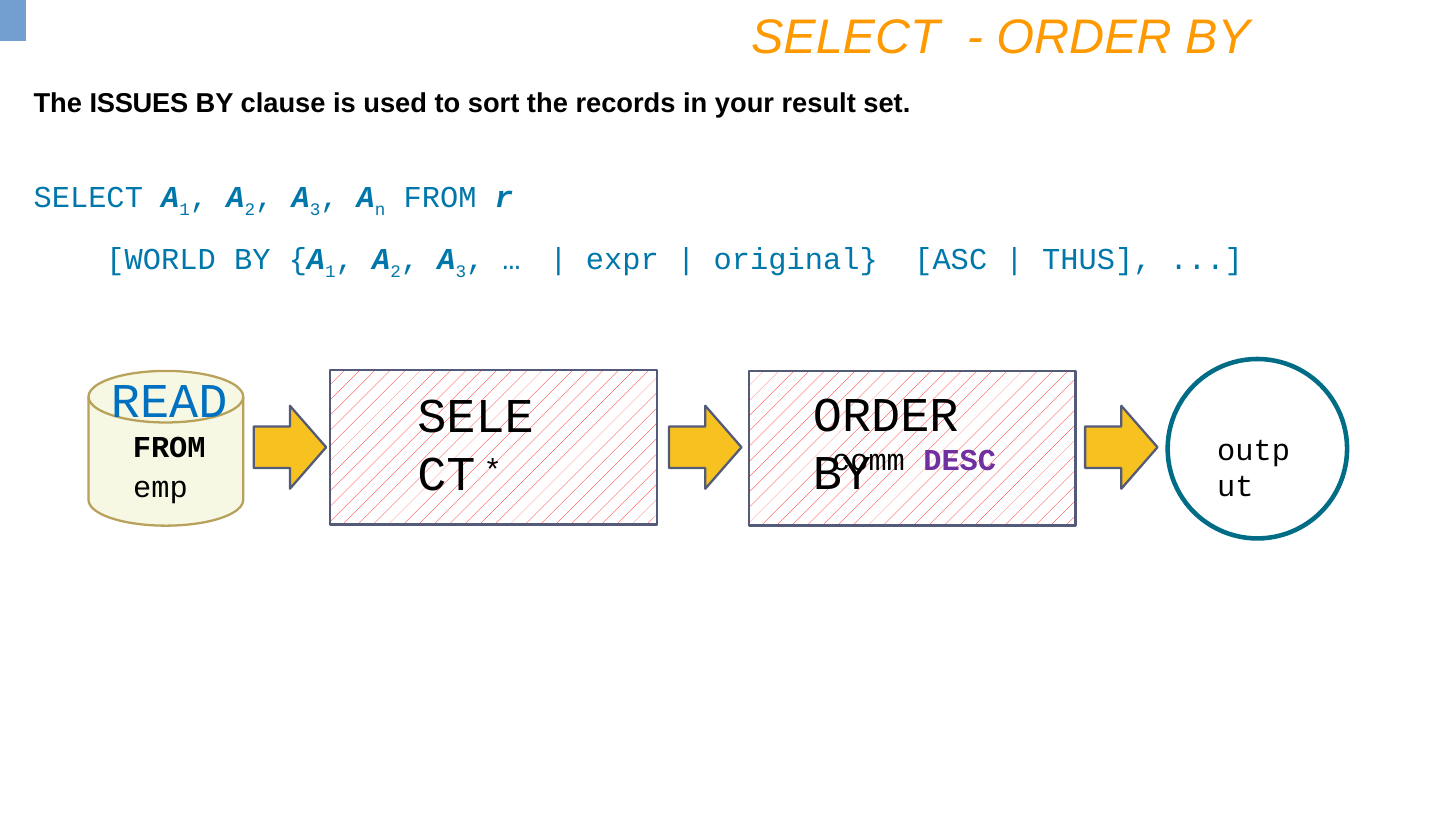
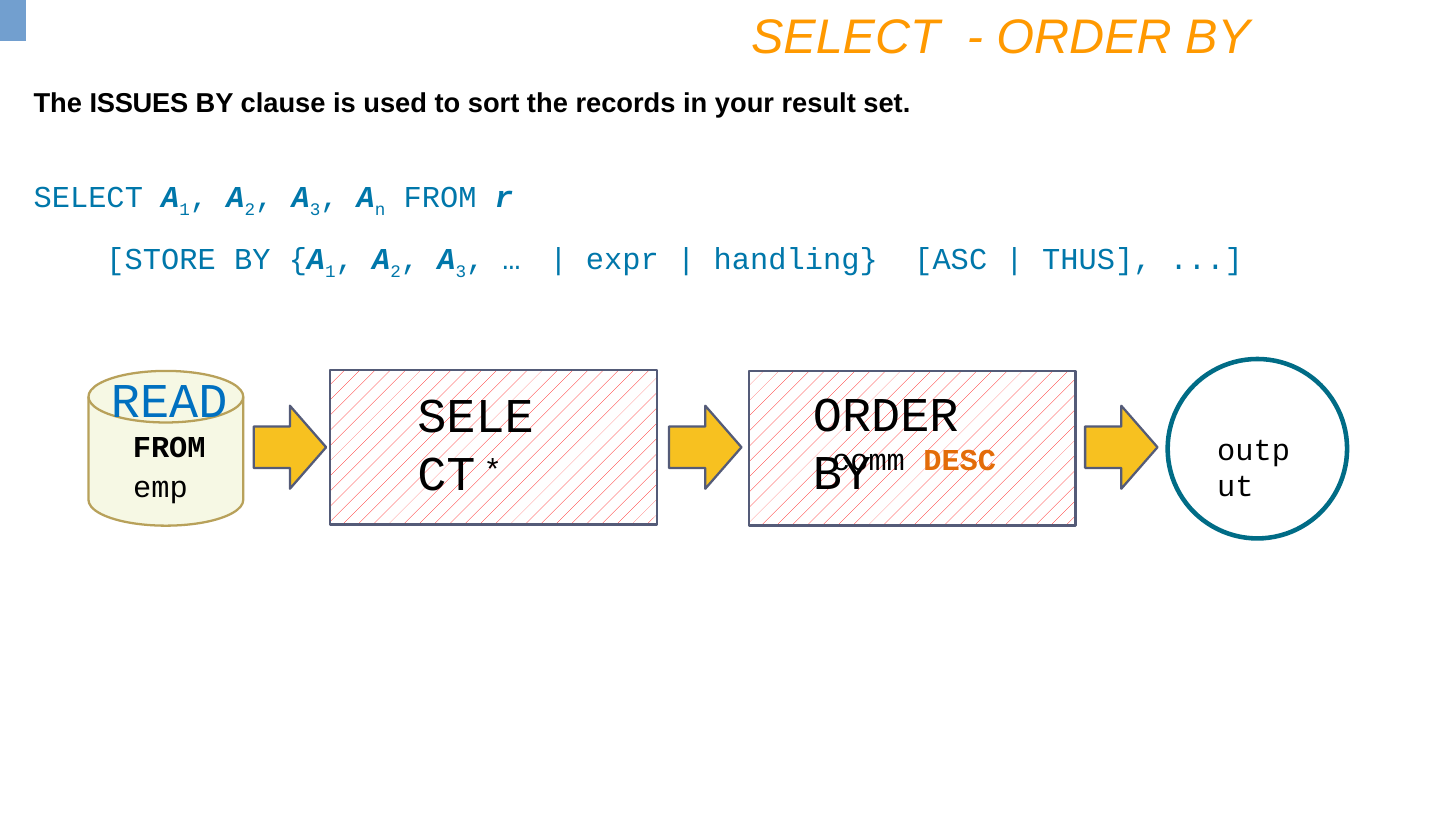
WORLD: WORLD -> STORE (161, 260)
original: original -> handling (796, 260)
DESC colour: purple -> orange (960, 460)
